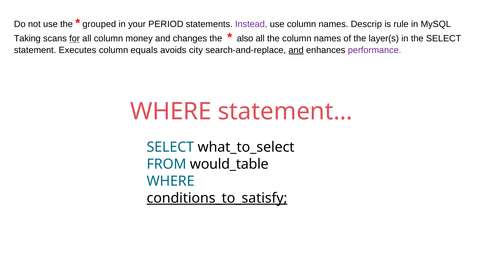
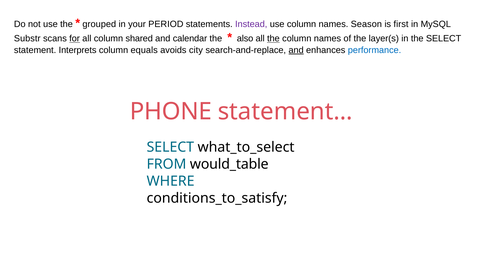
Descrip: Descrip -> Season (366, 24)
rule: rule -> first (401, 24)
Taking: Taking -> Substr (27, 39)
money: money -> shared (139, 39)
changes: changes -> calendar (190, 39)
the underline: none -> present (273, 39)
Executes: Executes -> Interprets (78, 50)
performance colour: purple -> blue (375, 50)
WHERE: WHERE -> PHONE (171, 112)
conditions_to_satisfy underline: present -> none (217, 198)
